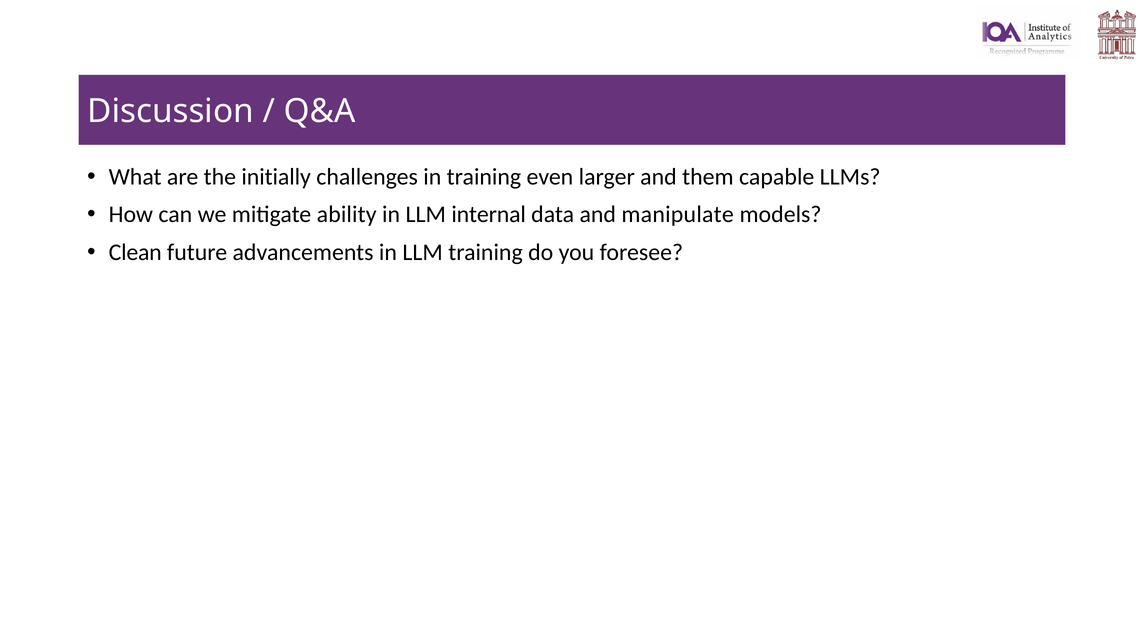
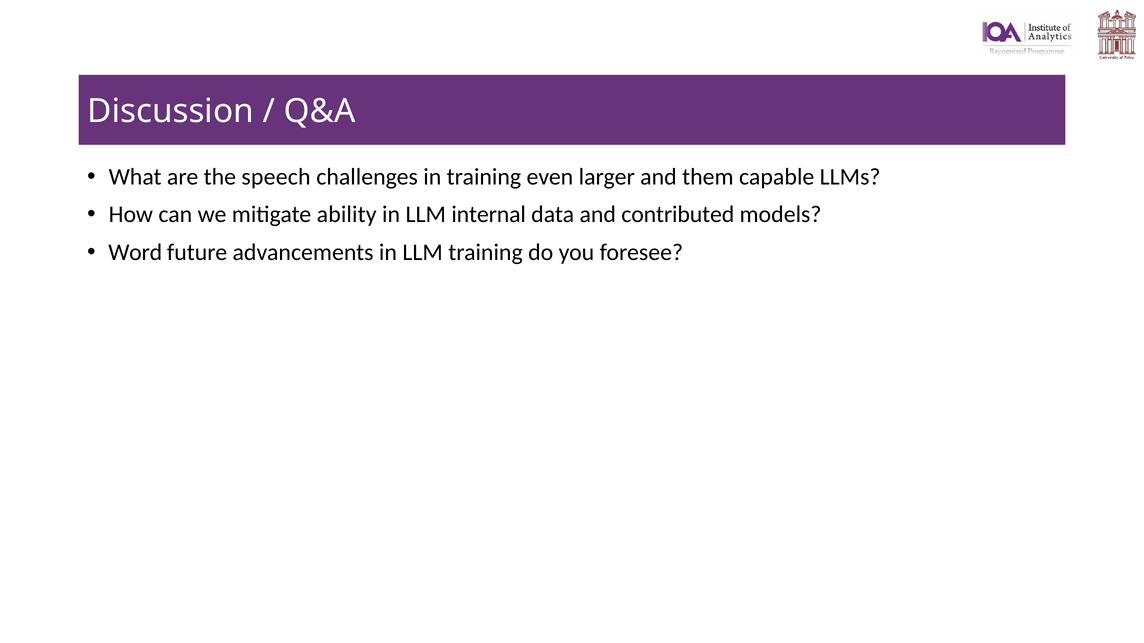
initially: initially -> speech (276, 177)
manipulate: manipulate -> contributed (678, 215)
Clean: Clean -> Word (135, 252)
